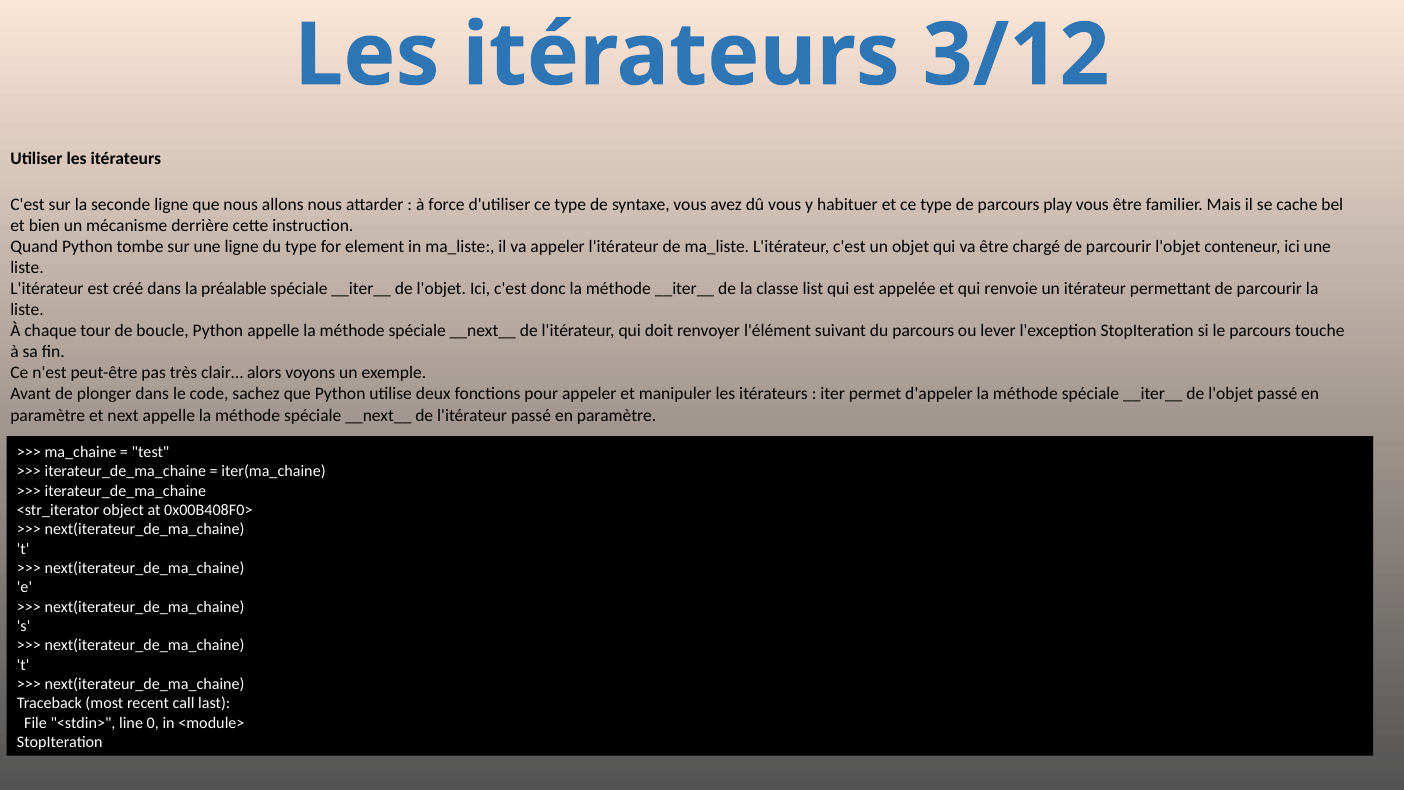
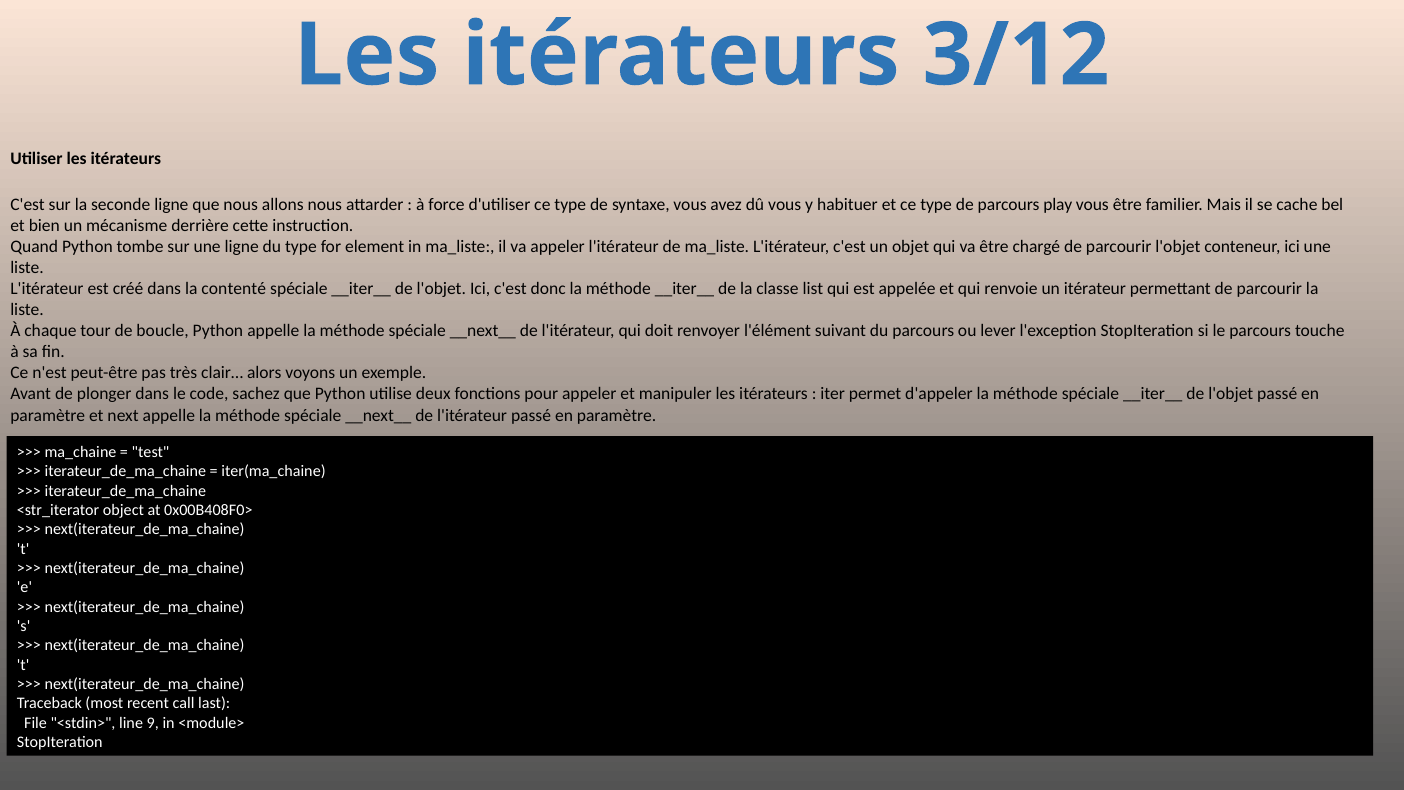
préalable: préalable -> contenté (234, 289)
0: 0 -> 9 (153, 722)
